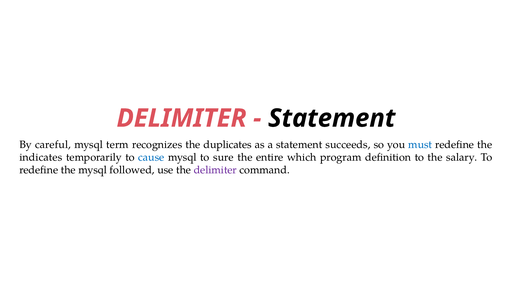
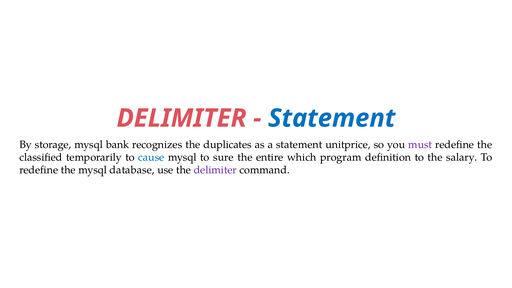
Statement colour: black -> blue (332, 118)
careful: careful -> storage (53, 145)
term: term -> bank (118, 145)
succeeds: succeeds -> unitprice (348, 145)
must colour: blue -> purple (420, 145)
indicates: indicates -> classified (41, 157)
followed: followed -> database (132, 170)
